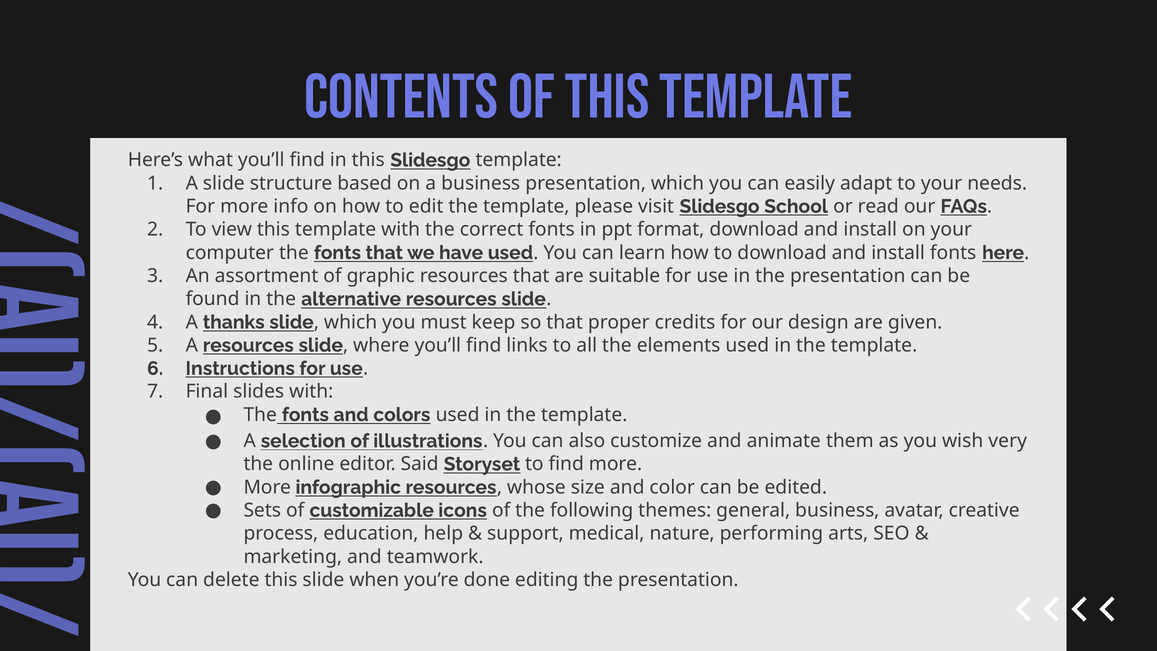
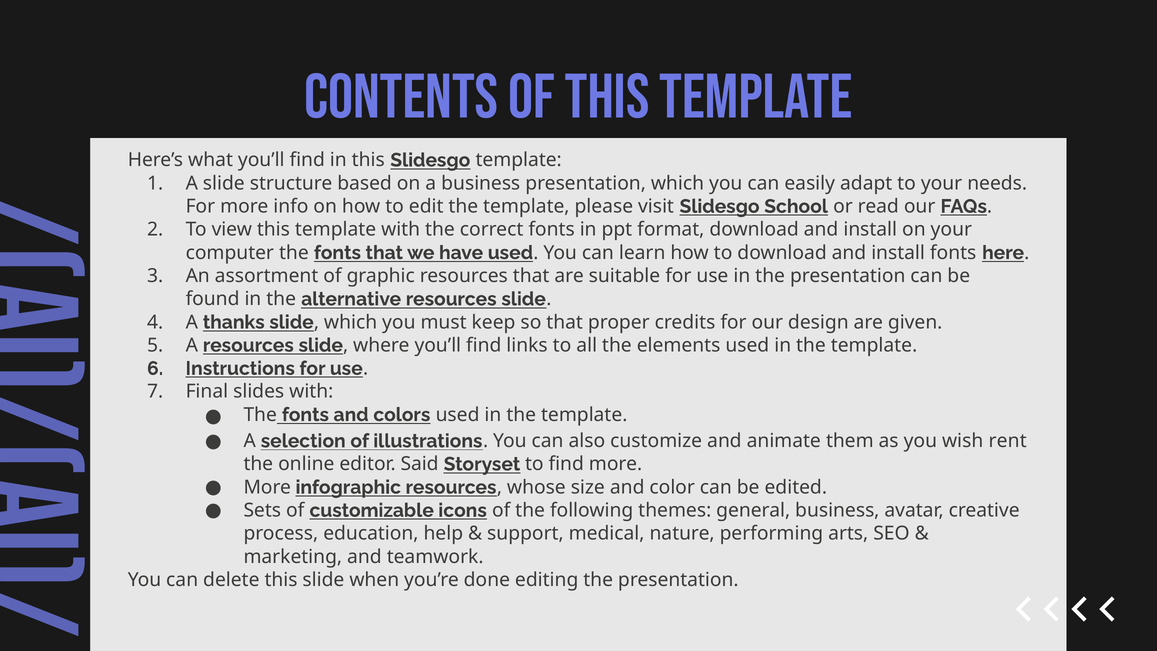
very: very -> rent (1008, 441)
